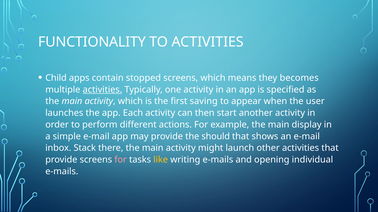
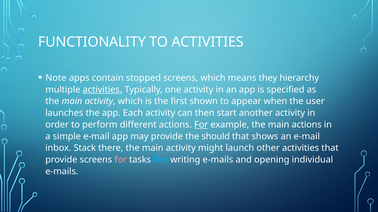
Child: Child -> Note (56, 78)
becomes: becomes -> hierarchy (299, 78)
saving: saving -> shown (204, 102)
For underline: none -> present (201, 125)
main display: display -> actions (307, 125)
like colour: yellow -> light blue (161, 160)
